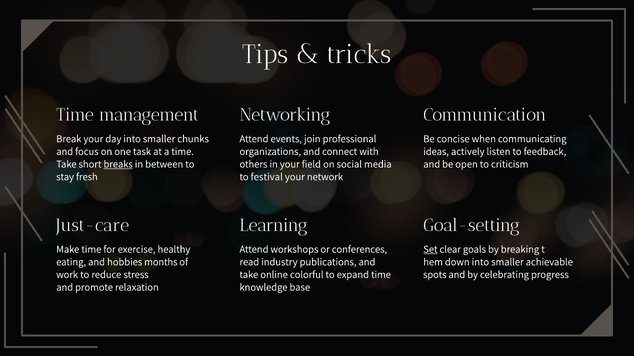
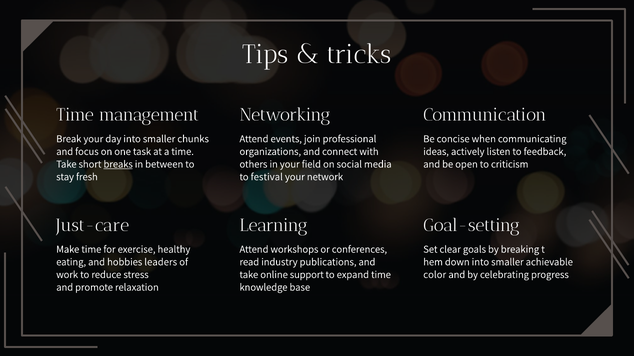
Set underline: present -> none (430, 250)
months: months -> leaders (161, 262)
colorful: colorful -> support (307, 275)
spots: spots -> color (435, 275)
